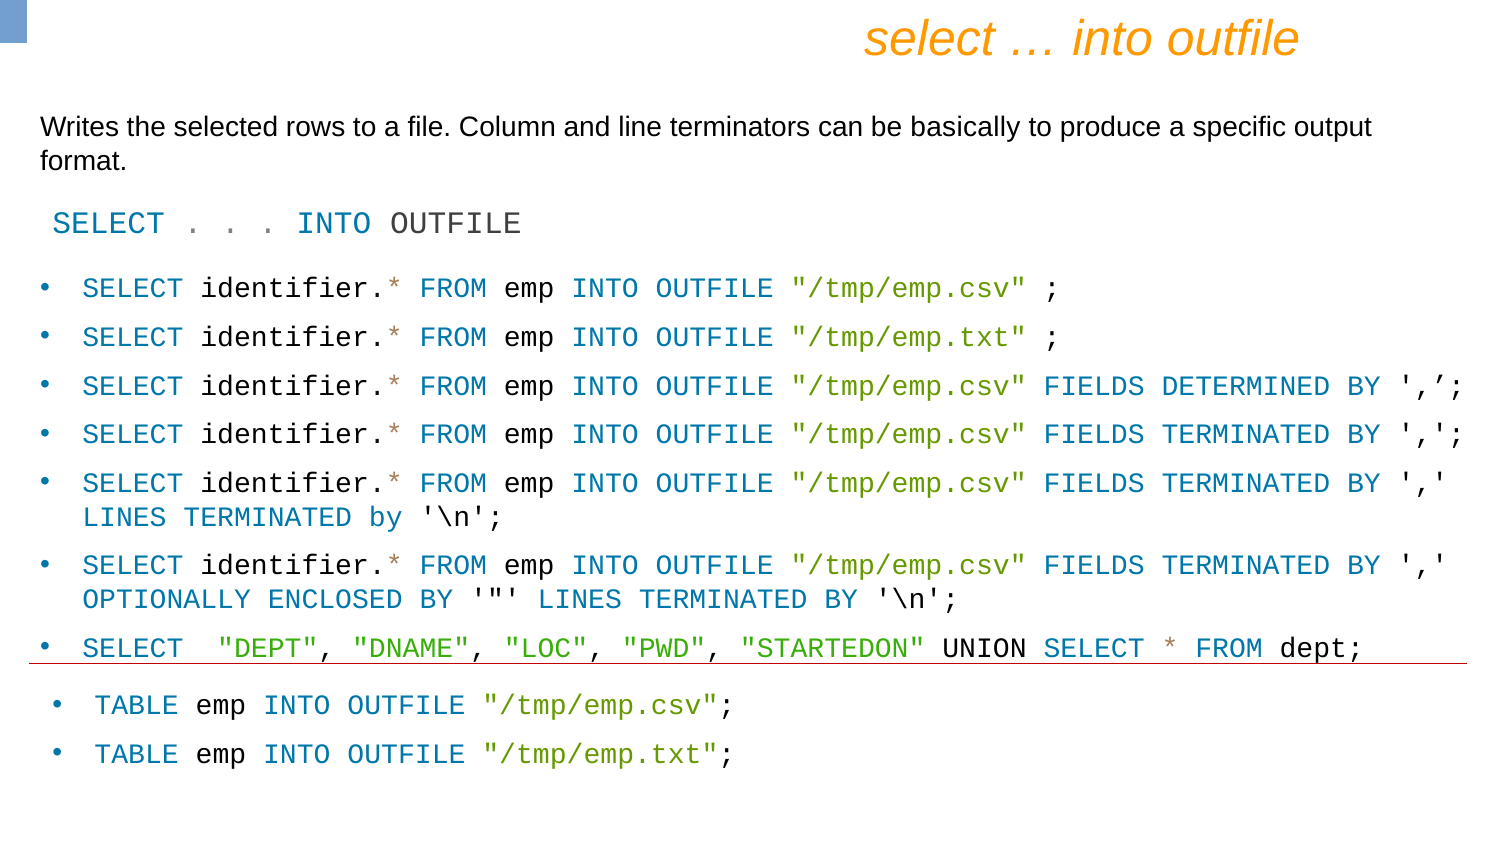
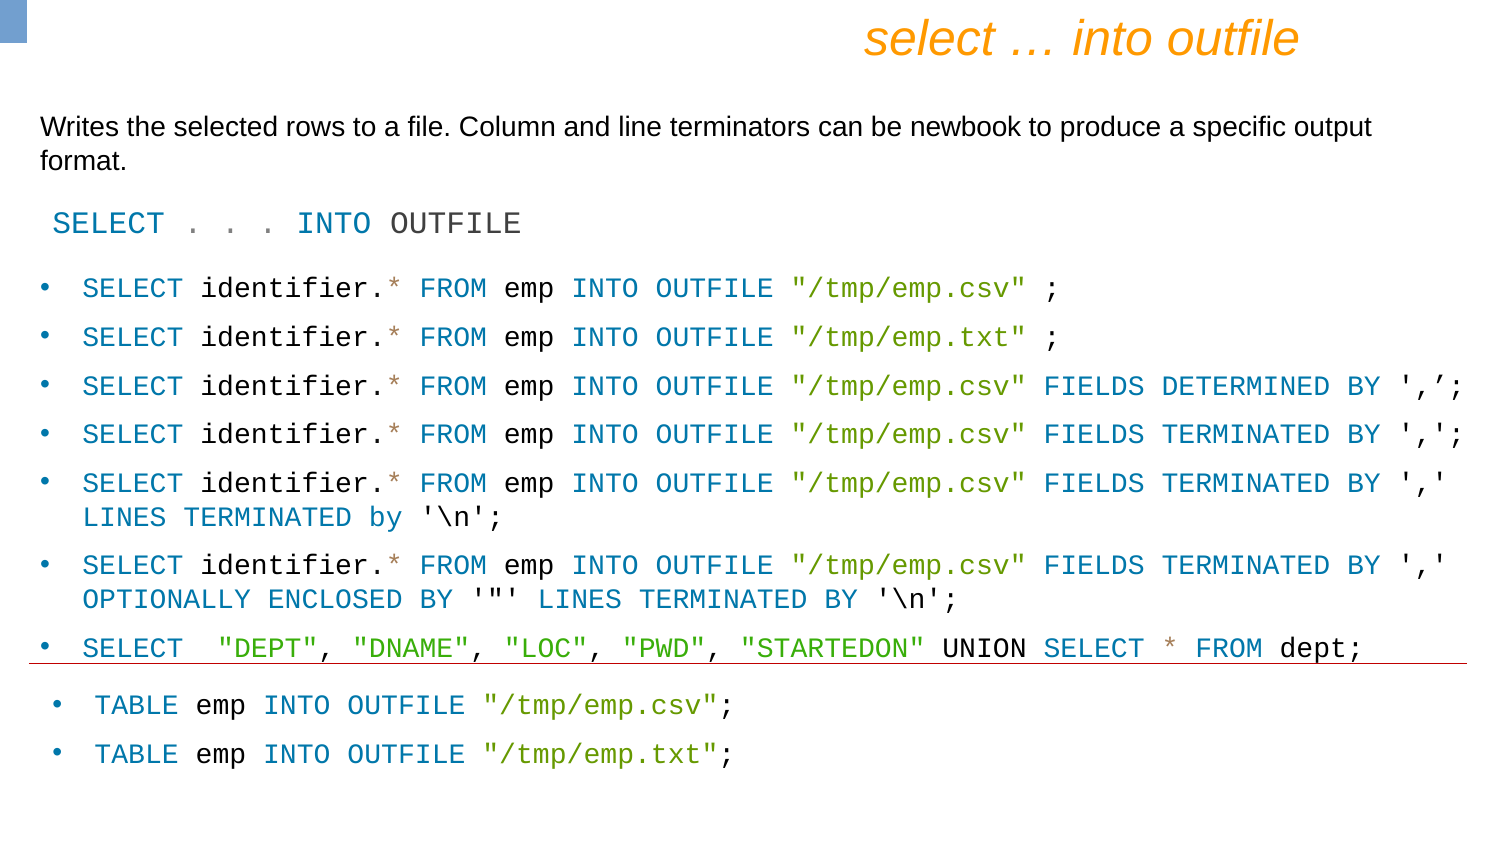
basically: basically -> newbook (966, 127)
